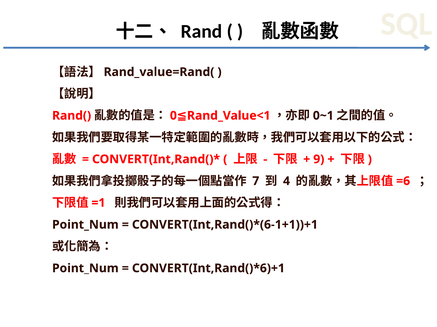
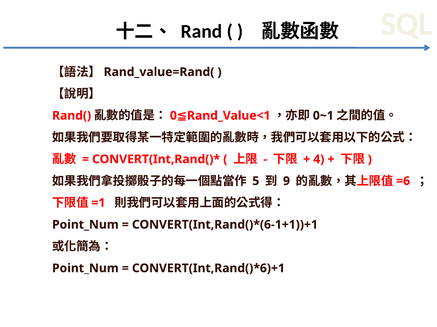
9: 9 -> 4 (319, 160)
7: 7 -> 5 (256, 181)
4: 4 -> 9 (286, 181)
